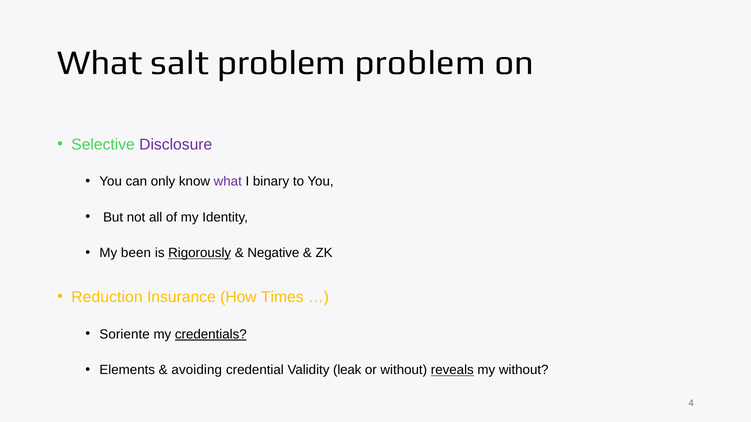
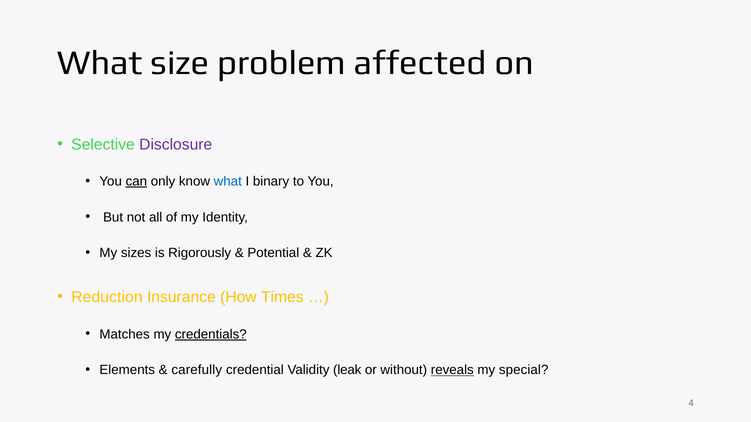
salt: salt -> size (180, 63)
problem problem: problem -> affected (420, 63)
can underline: none -> present (136, 182)
what colour: purple -> blue (228, 182)
been: been -> sizes (136, 253)
Rigorously underline: present -> none (200, 253)
Negative: Negative -> Potential (273, 253)
Soriente: Soriente -> Matches (125, 335)
avoiding: avoiding -> carefully (197, 370)
my without: without -> special (524, 370)
